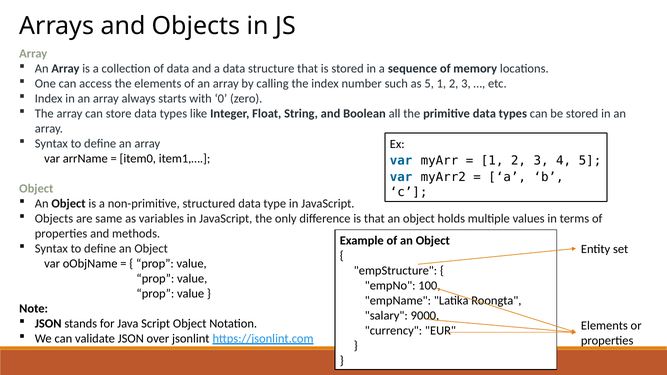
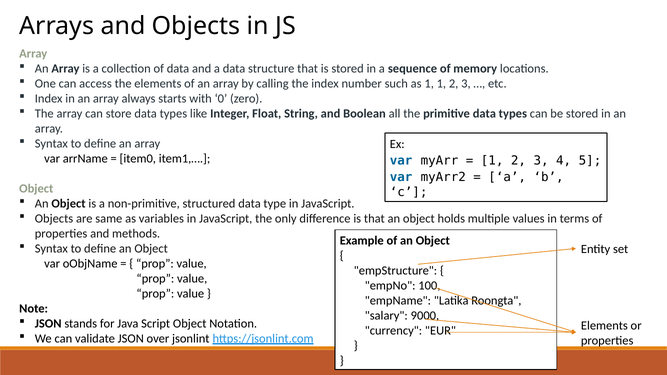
as 5: 5 -> 1 (429, 83)
